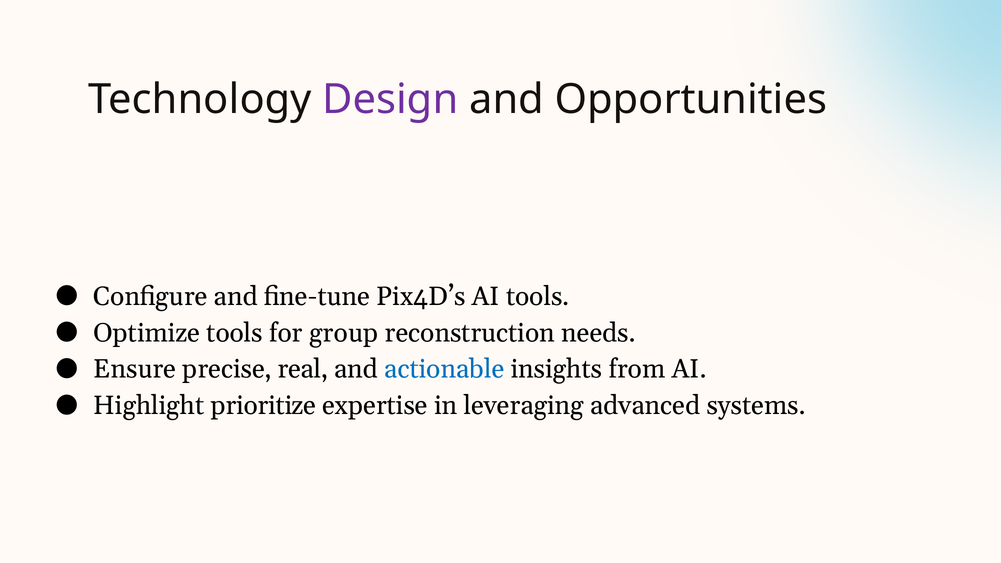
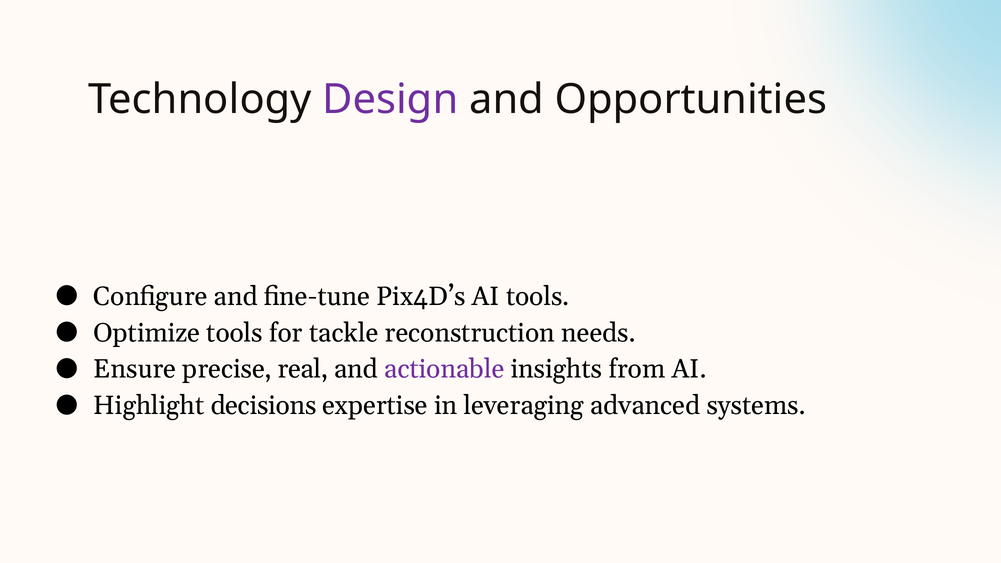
group: group -> tackle (344, 333)
actionable colour: blue -> purple (444, 369)
prioritize: prioritize -> decisions (263, 406)
